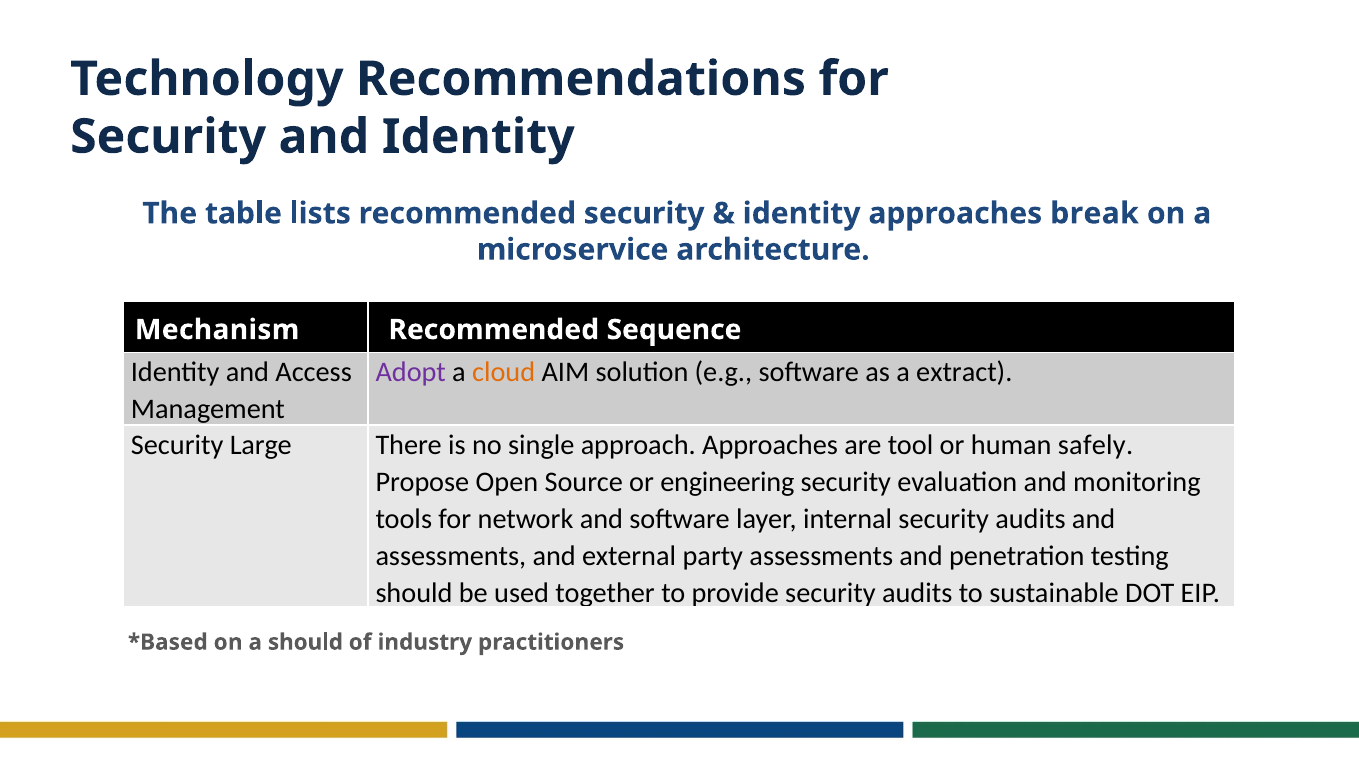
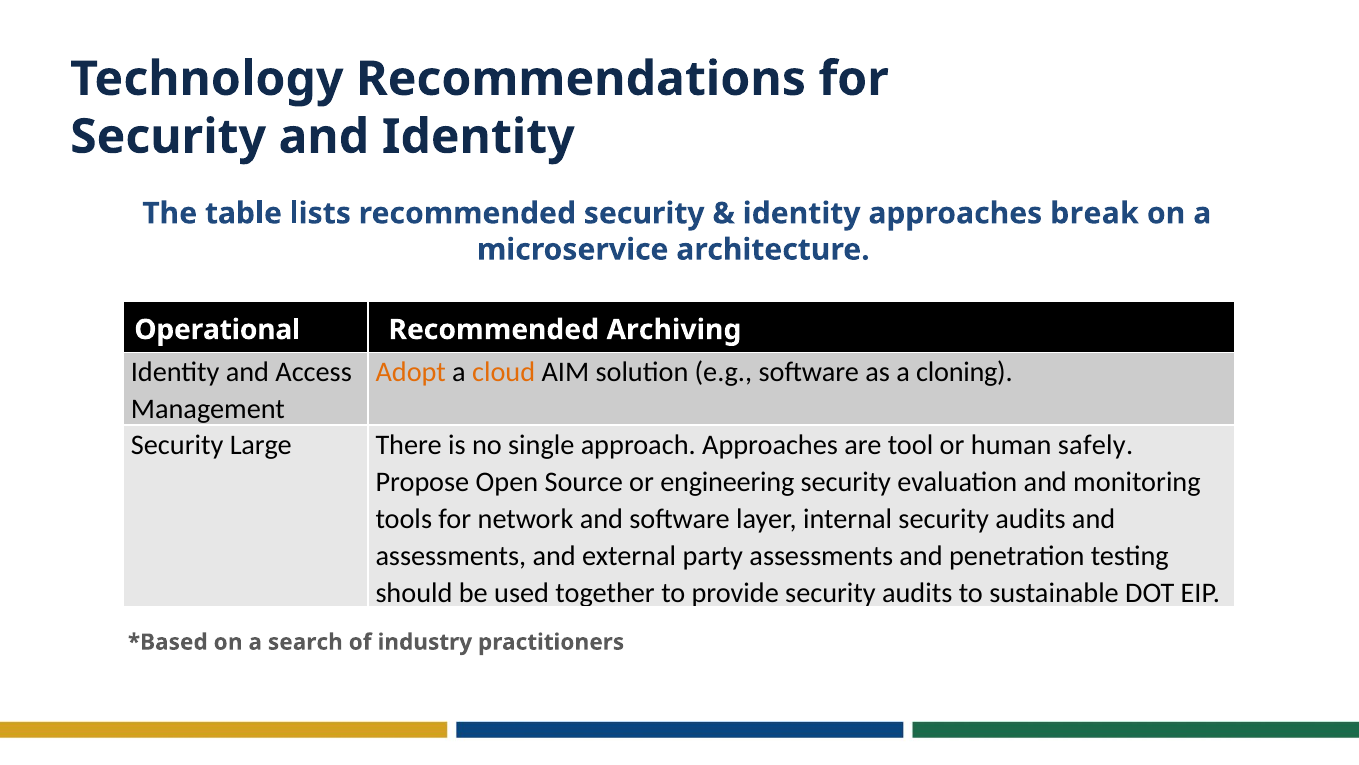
Mechanism: Mechanism -> Operational (217, 330)
Sequence: Sequence -> Archiving (674, 330)
Adopt colour: purple -> orange (411, 372)
extract: extract -> cloning (964, 372)
a should: should -> search (305, 642)
